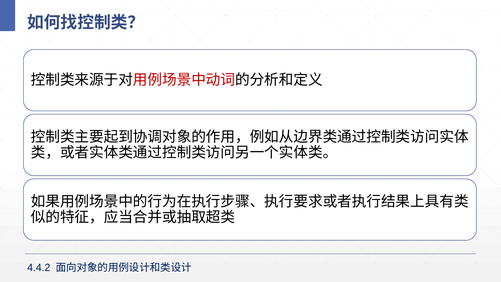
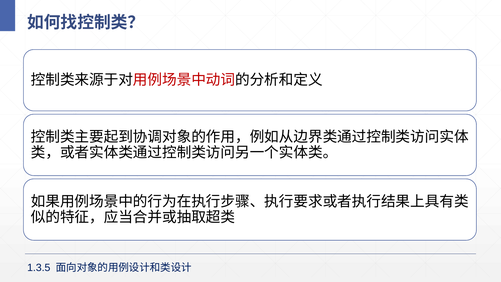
4.4.2: 4.4.2 -> 1.3.5 (39, 268)
